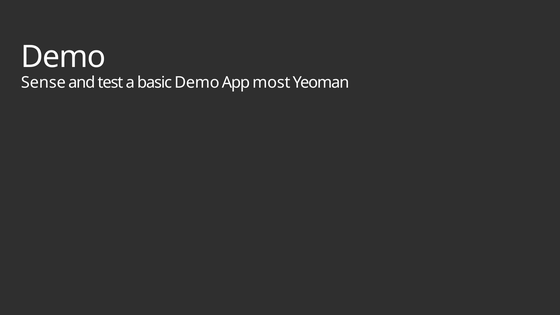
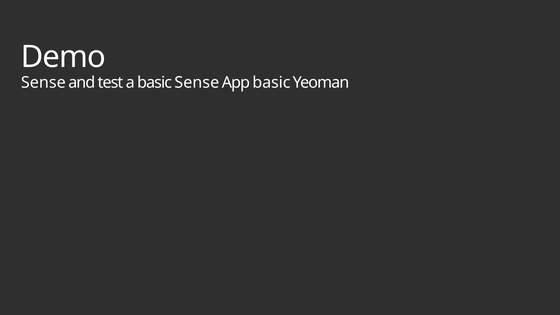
basic Demo: Demo -> Sense (197, 82)
App most: most -> basic (271, 82)
